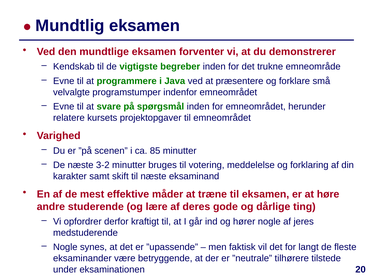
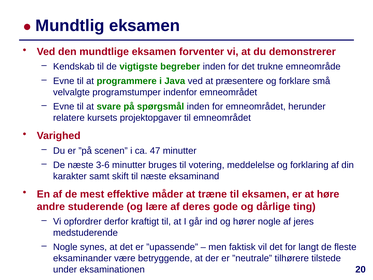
85: 85 -> 47 (155, 151)
3-2: 3-2 -> 3-6 (103, 165)
